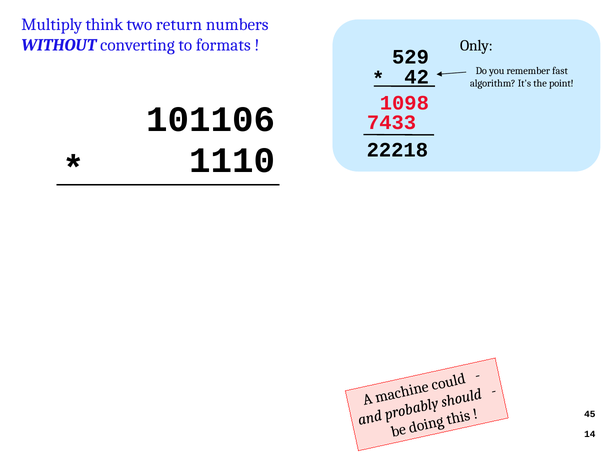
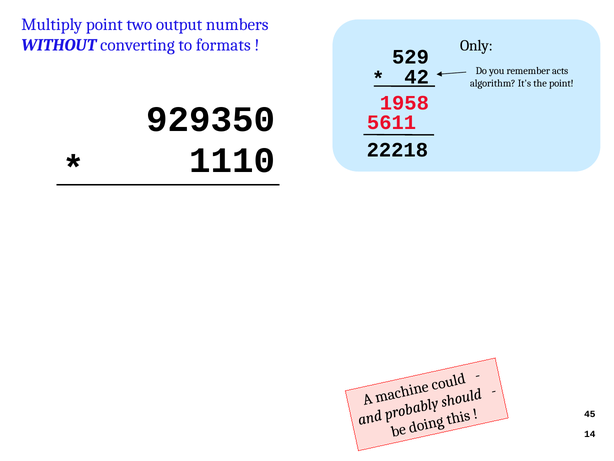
Multiply think: think -> point (104, 25)
return: return -> output (179, 25)
fast: fast -> acts (560, 71)
1098: 1098 -> 1958 (404, 103)
101106: 101106 -> 929350 (211, 119)
7433: 7433 -> 5611 (392, 122)
